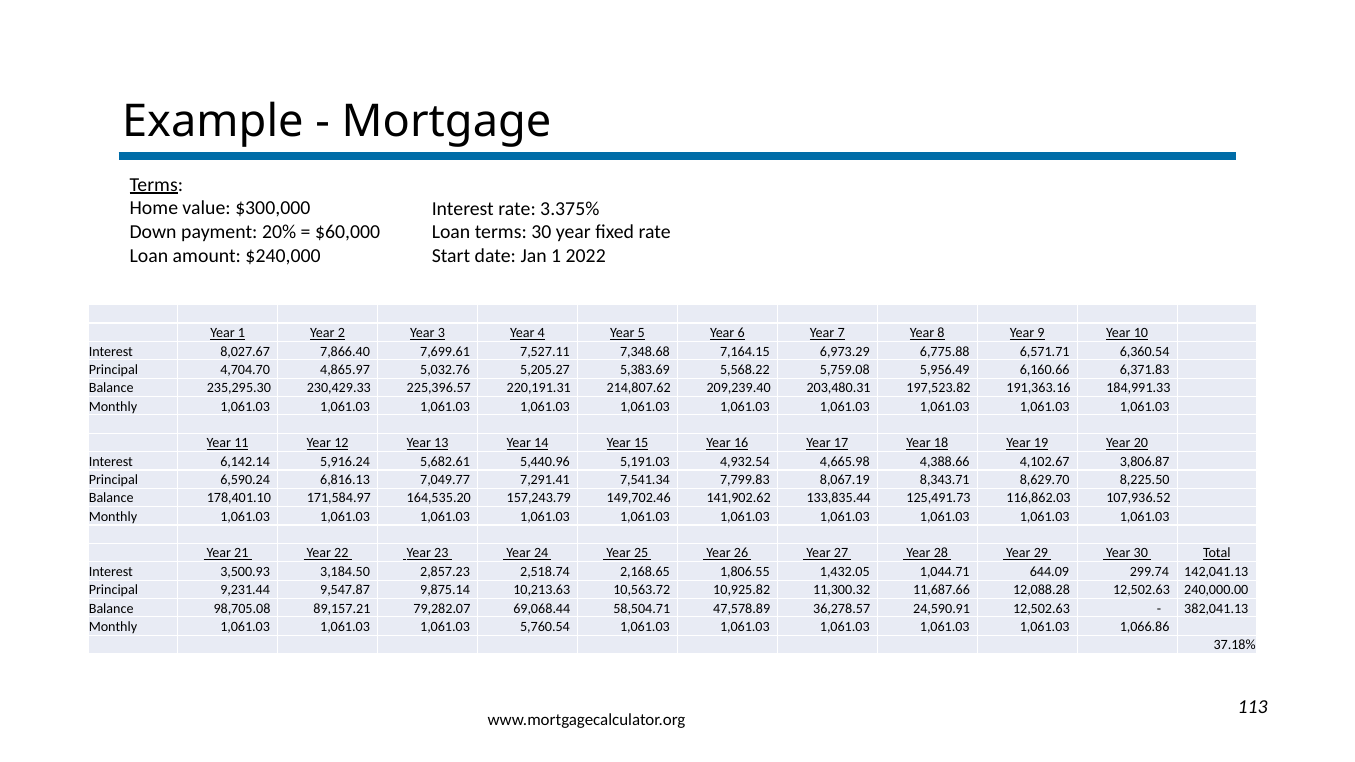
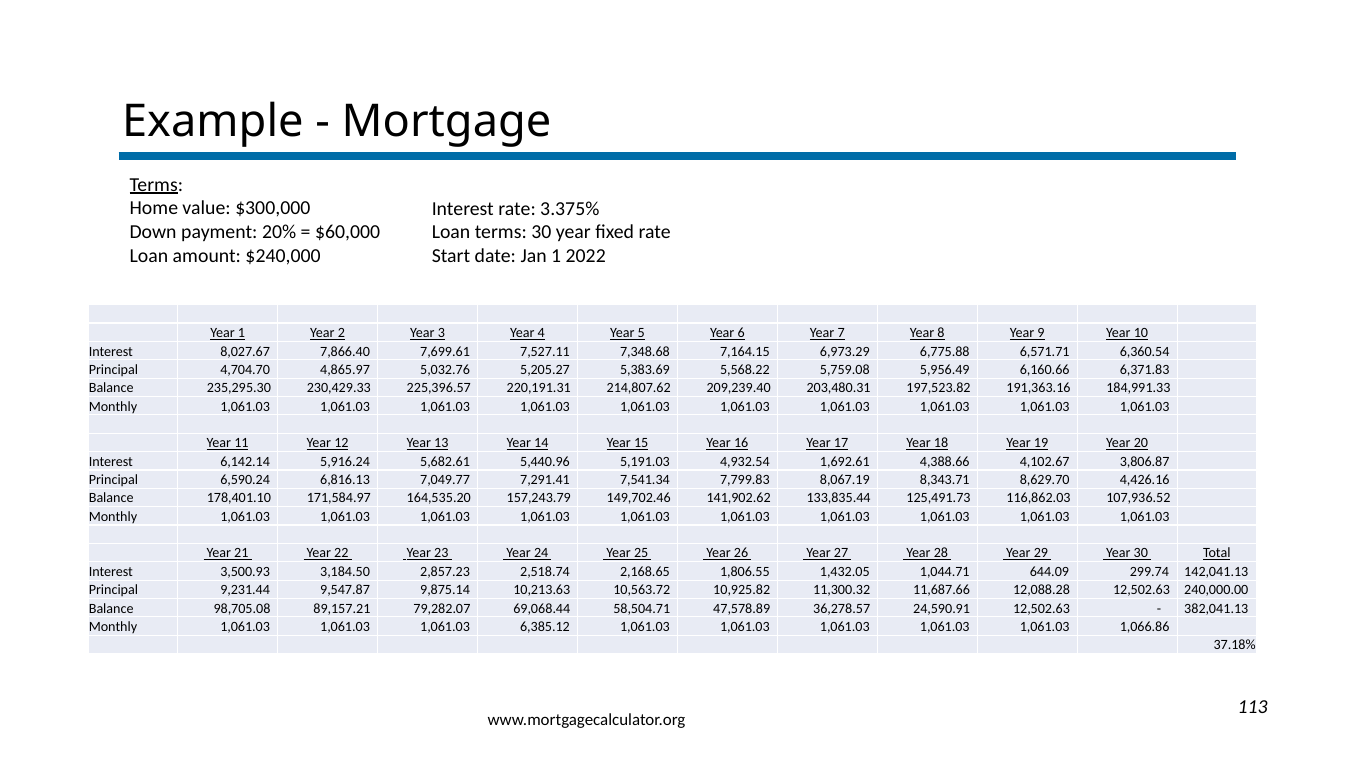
4,665.98: 4,665.98 -> 1,692.61 (845, 462)
8,225.50: 8,225.50 -> 4,426.16 (1145, 480)
5,760.54: 5,760.54 -> 6,385.12 (545, 627)
